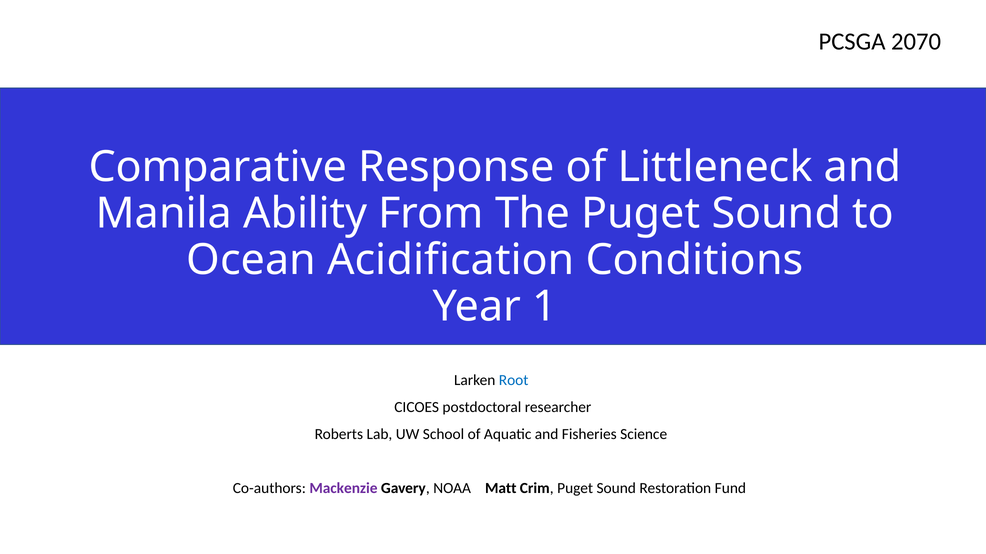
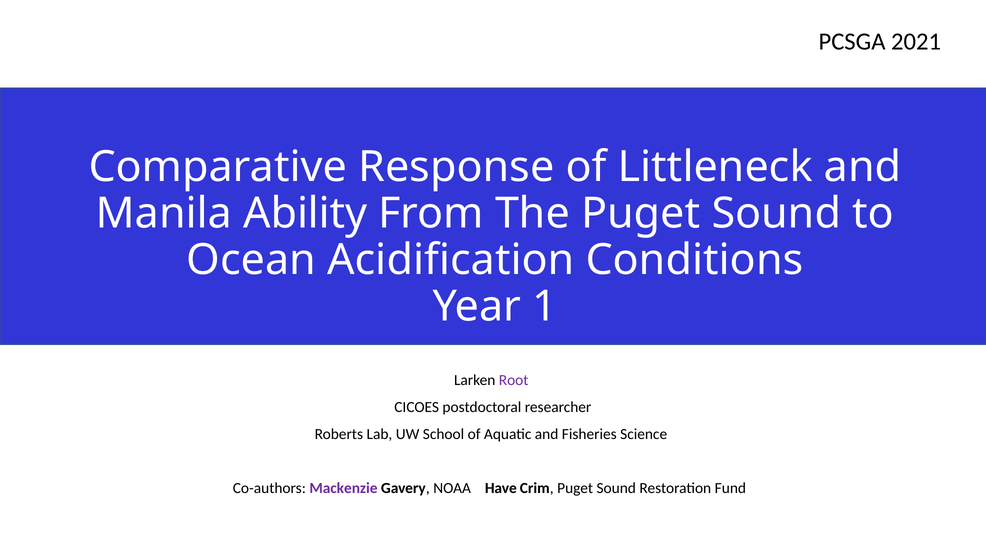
2070: 2070 -> 2021 (916, 42)
Root colour: blue -> purple (514, 381)
Matt: Matt -> Have (501, 489)
